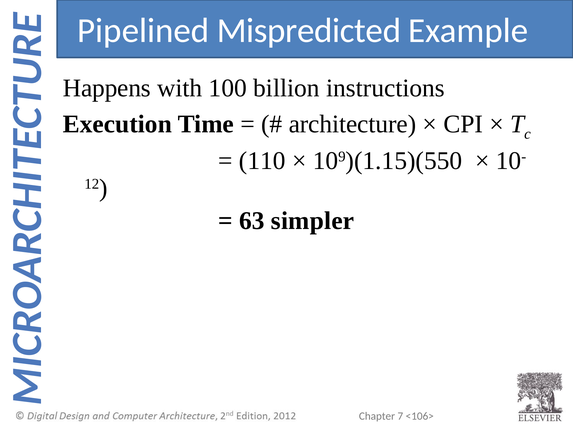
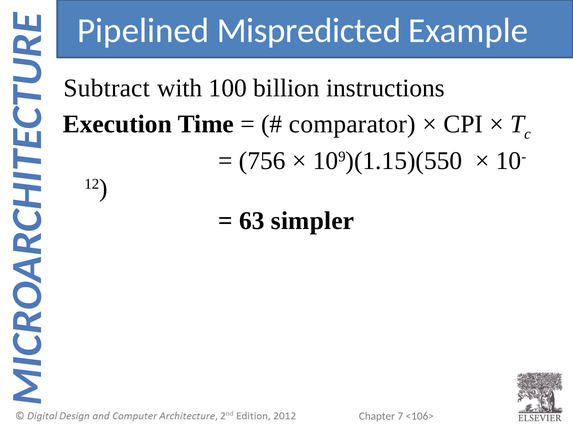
Happens: Happens -> Subtract (107, 88)
architecture: architecture -> comparator (352, 124)
110: 110 -> 756 (262, 161)
